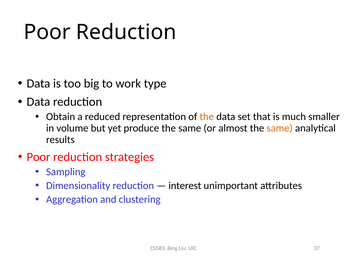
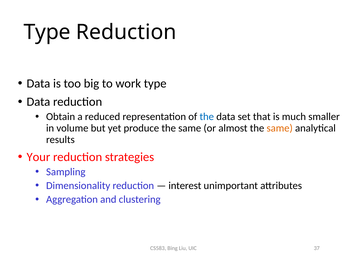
Poor: Poor -> Type (47, 32)
the colour: orange -> blue (207, 117)
Poor: Poor -> Your (38, 157)
